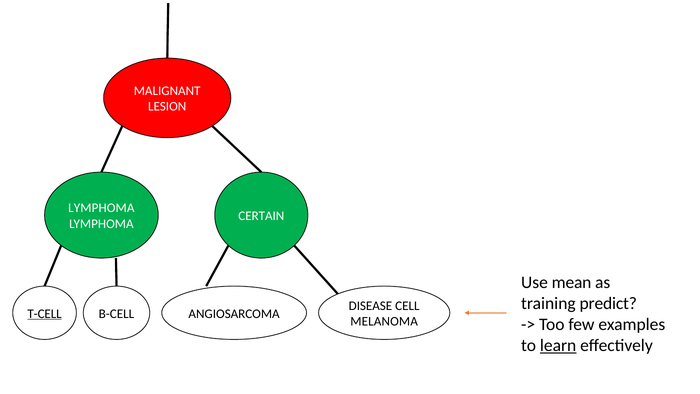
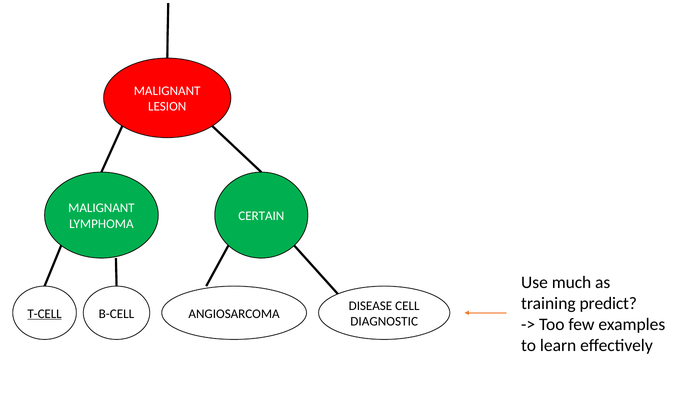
LYMPHOMA: LYMPHOMA -> MALIGNANT (101, 208)
mean: mean -> much (572, 282)
MELANOMA: MELANOMA -> DIAGNOSTIC (384, 321)
learn underline: present -> none (558, 345)
